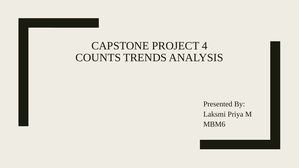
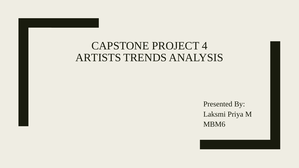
COUNTS: COUNTS -> ARTISTS (98, 58)
